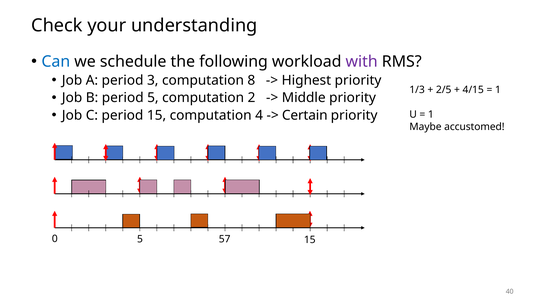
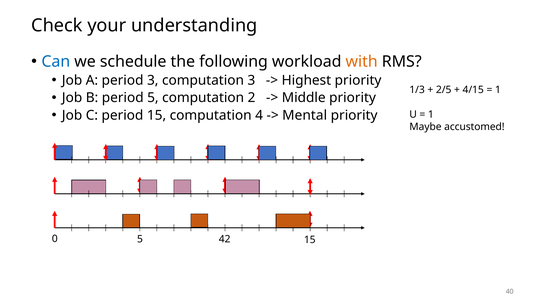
with colour: purple -> orange (362, 62)
computation 8: 8 -> 3 (251, 80)
Certain: Certain -> Mental (305, 116)
57: 57 -> 42 (225, 240)
